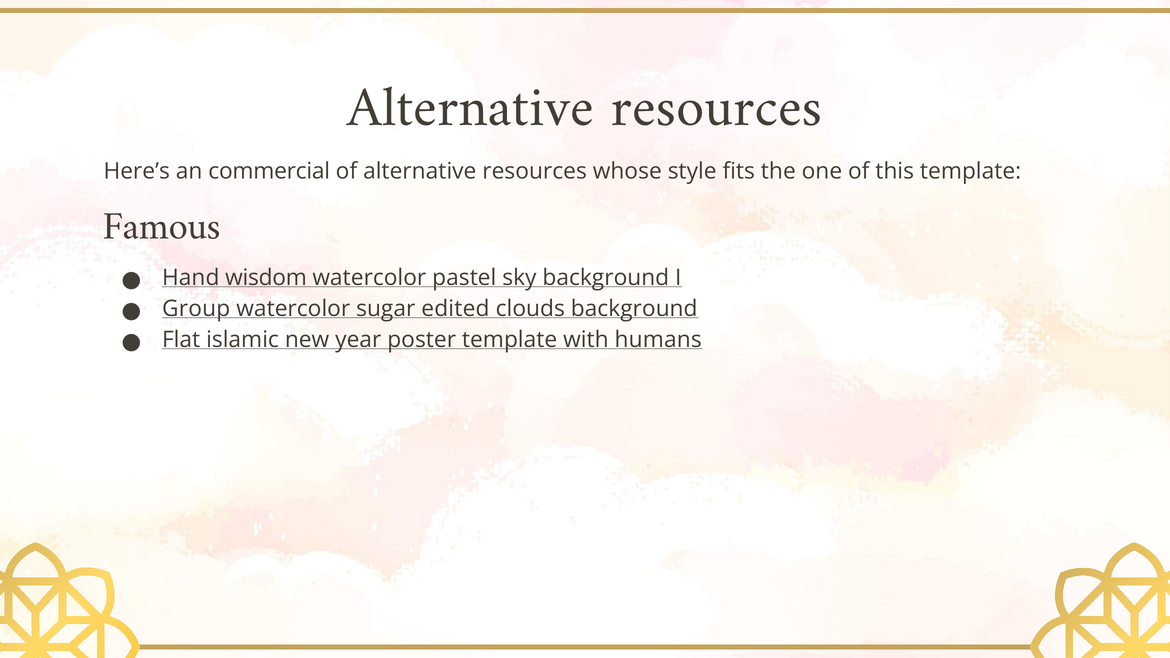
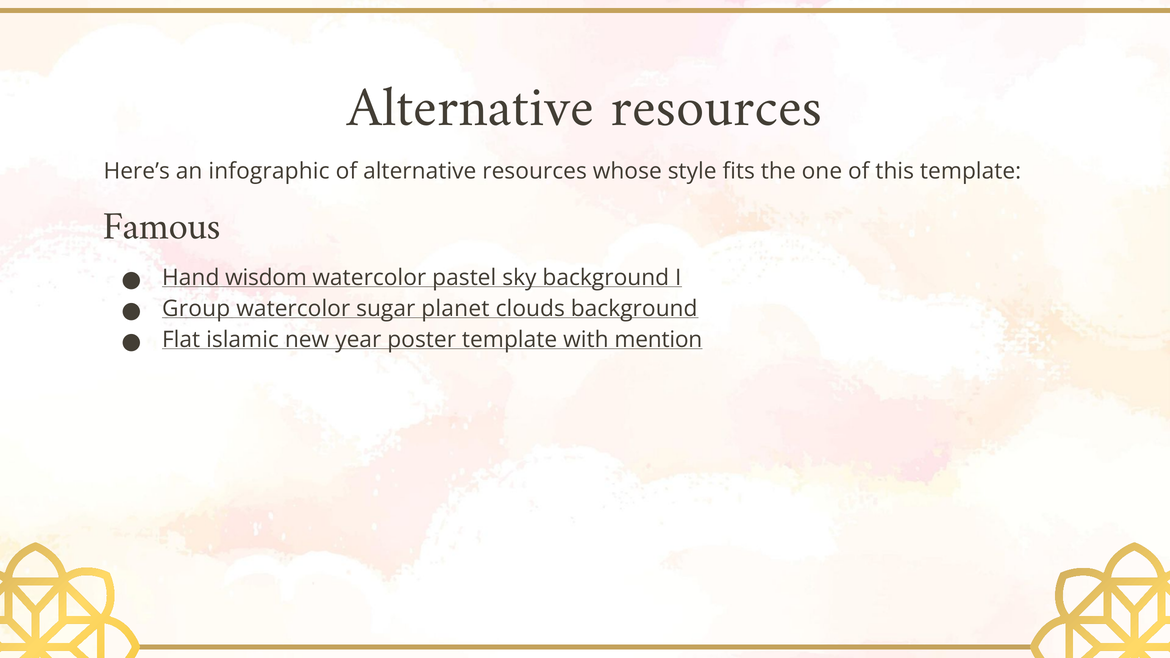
commercial: commercial -> infographic (269, 171)
edited: edited -> planet (455, 309)
humans: humans -> mention (658, 340)
